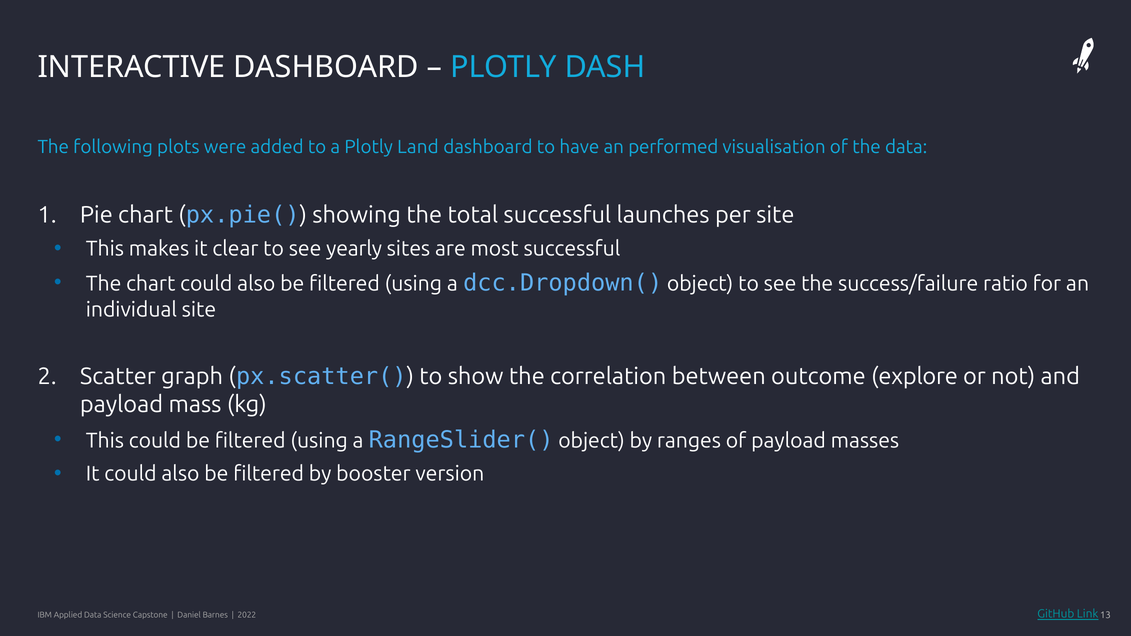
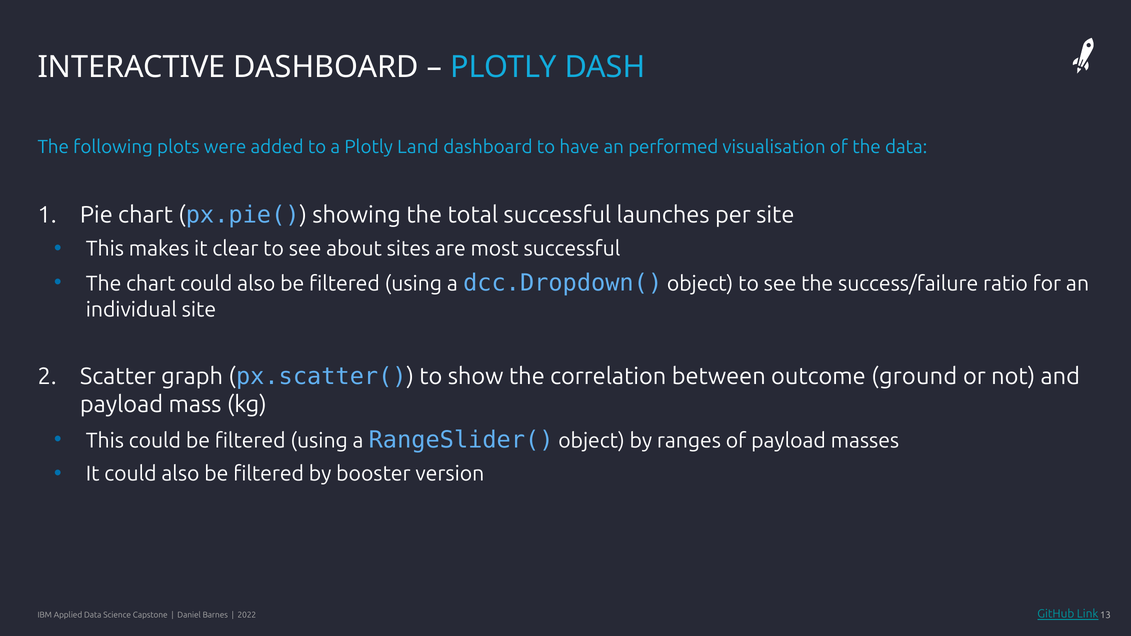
yearly: yearly -> about (354, 249)
explore: explore -> ground (914, 376)
